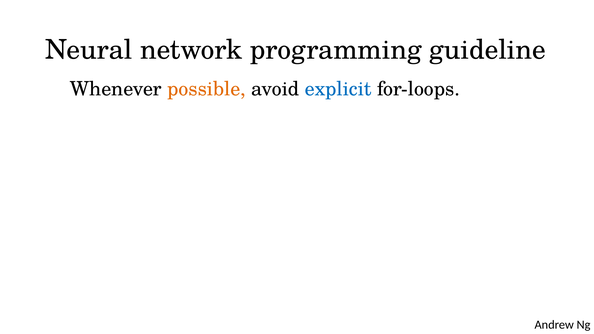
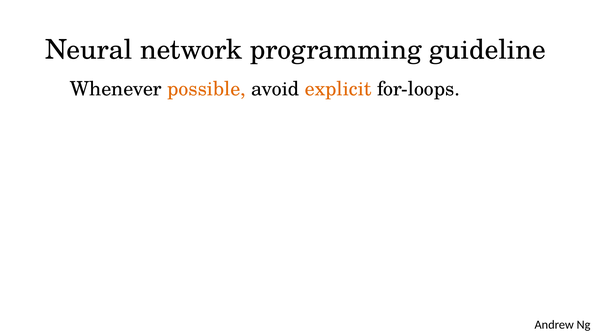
explicit colour: blue -> orange (338, 89)
